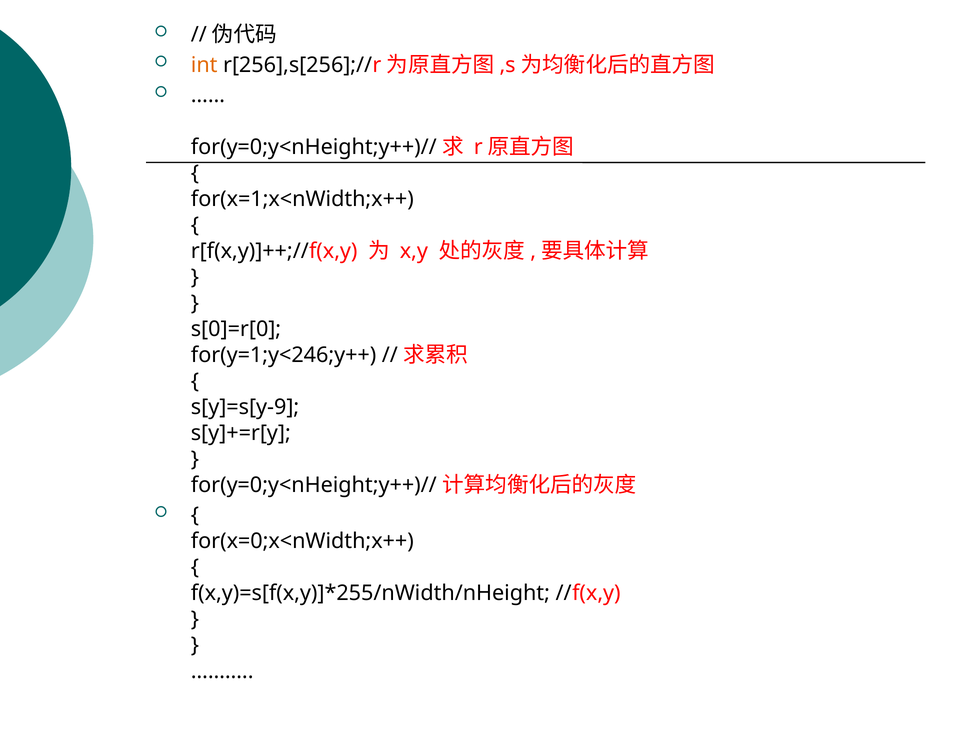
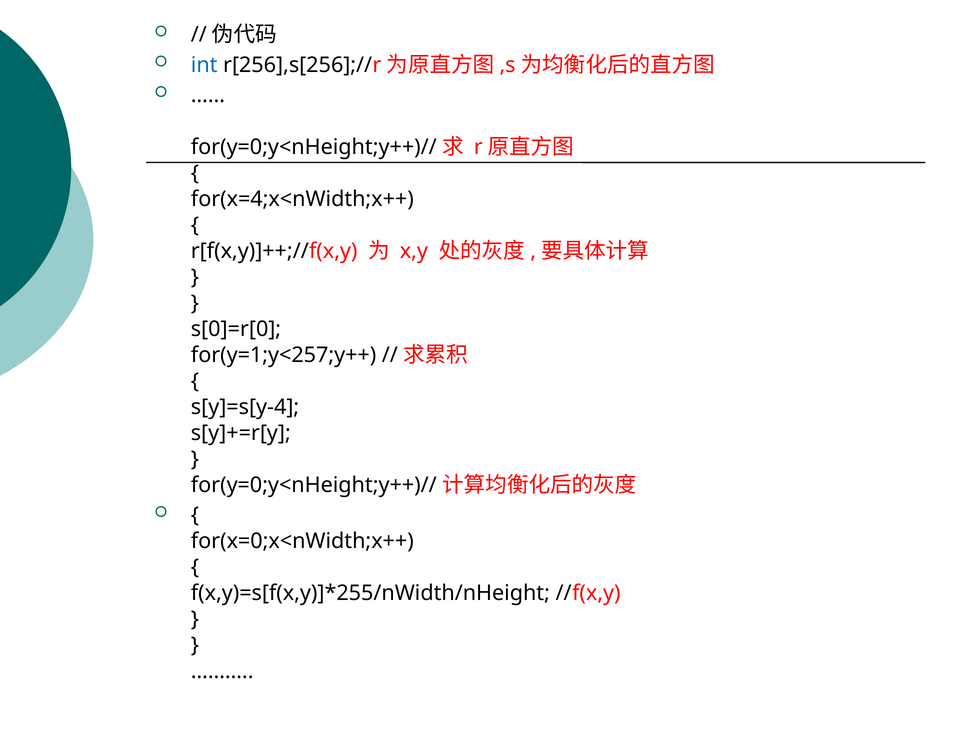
int colour: orange -> blue (204, 65)
for(x=1;x<nWidth;x++: for(x=1;x<nWidth;x++ -> for(x=4;x<nWidth;x++ (302, 199)
for(y=1;y<246;y++: for(y=1;y<246;y++ -> for(y=1;y<257;y++ (284, 355)
s[y]=s[y-9: s[y]=s[y-9 -> s[y]=s[y-4 (245, 407)
